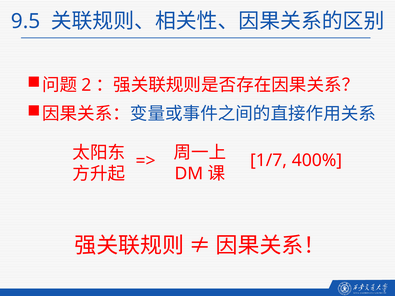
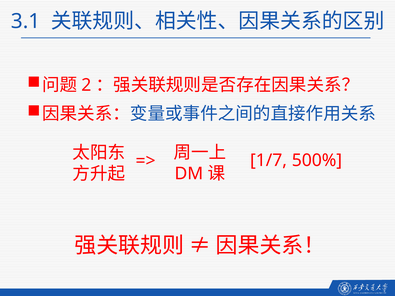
9.5: 9.5 -> 3.1 (26, 21)
400%: 400% -> 500% (317, 161)
